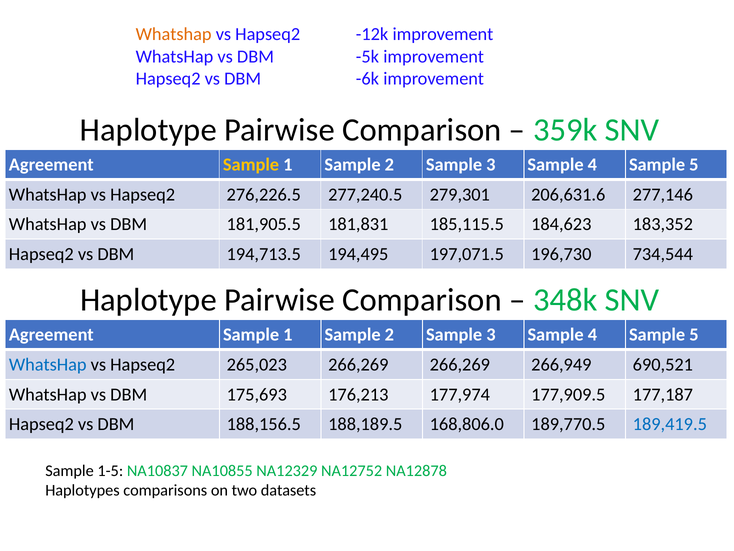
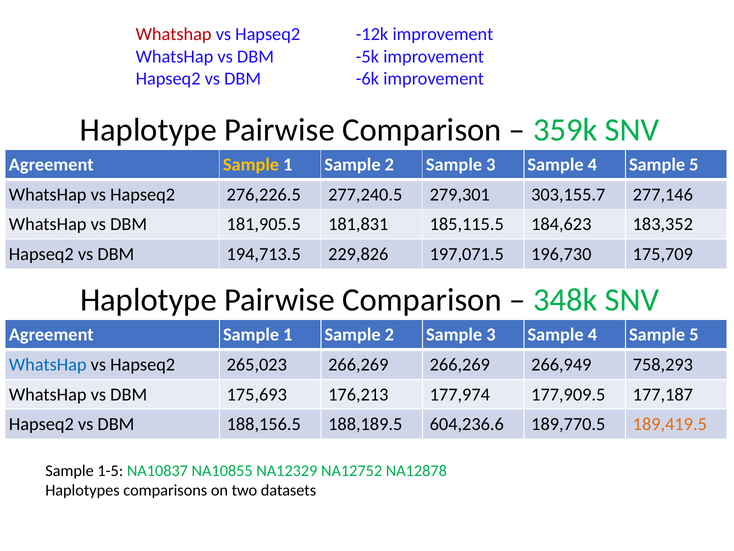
Whatshap colour: orange -> red (174, 34)
206,631.6: 206,631.6 -> 303,155.7 (568, 194)
194,495: 194,495 -> 229,826 (358, 254)
734,544: 734,544 -> 175,709 (663, 254)
690,521: 690,521 -> 758,293 (663, 364)
168,806.0: 168,806.0 -> 604,236.6 (467, 424)
189,419.5 colour: blue -> orange (670, 424)
